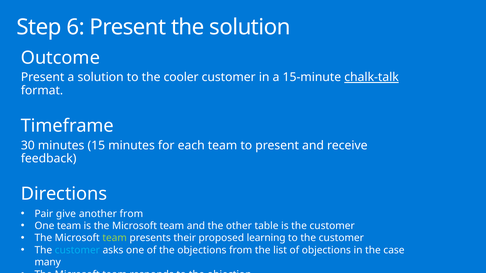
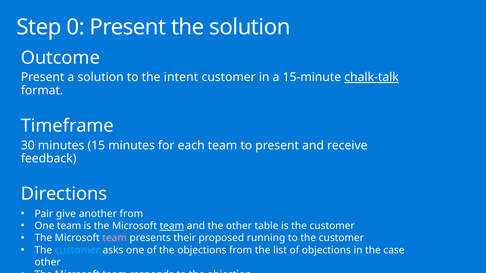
6: 6 -> 0 (76, 27)
cooler: cooler -> intent (181, 77)
team underline: none -> present (172, 226)
team colour: light green -> pink (115, 238)
learning: learning -> running (266, 238)
many: many -> other (48, 263)
